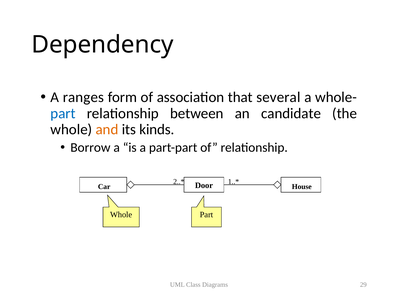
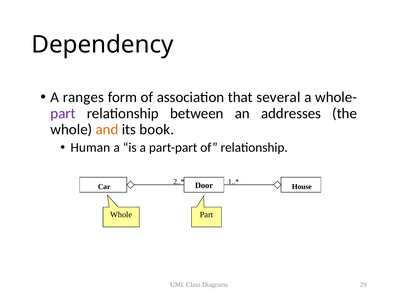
part colour: blue -> purple (63, 114)
candidate: candidate -> addresses (291, 114)
kinds: kinds -> book (157, 130)
Borrow: Borrow -> Human (90, 148)
